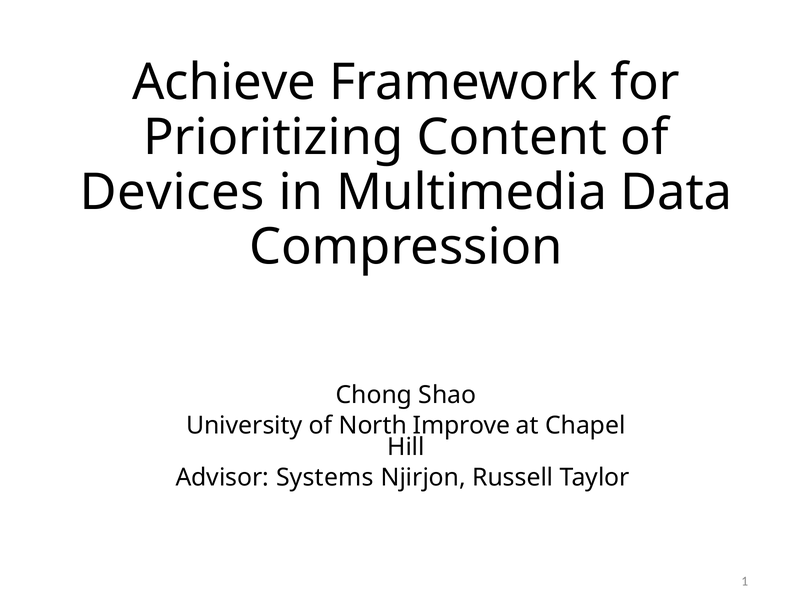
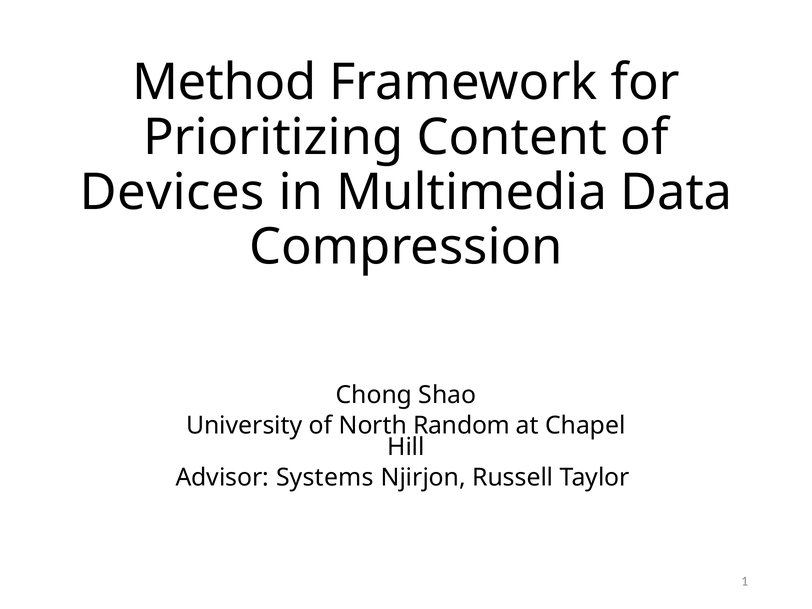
Achieve: Achieve -> Method (224, 83)
Improve: Improve -> Random (462, 426)
